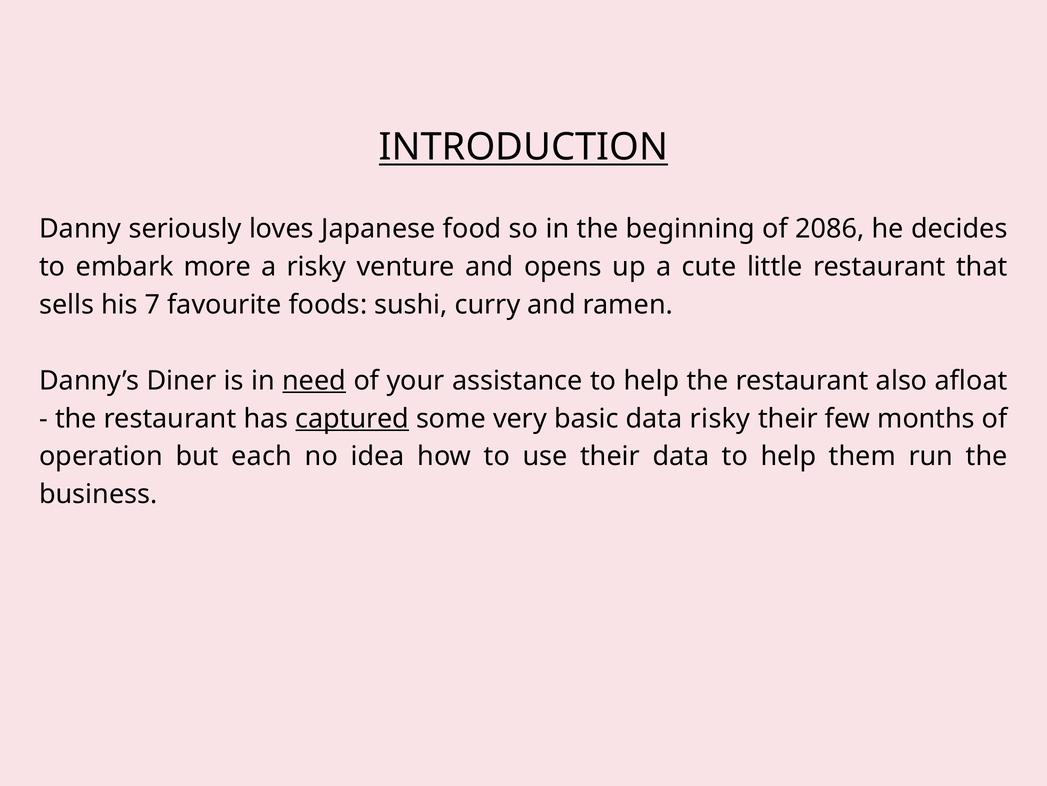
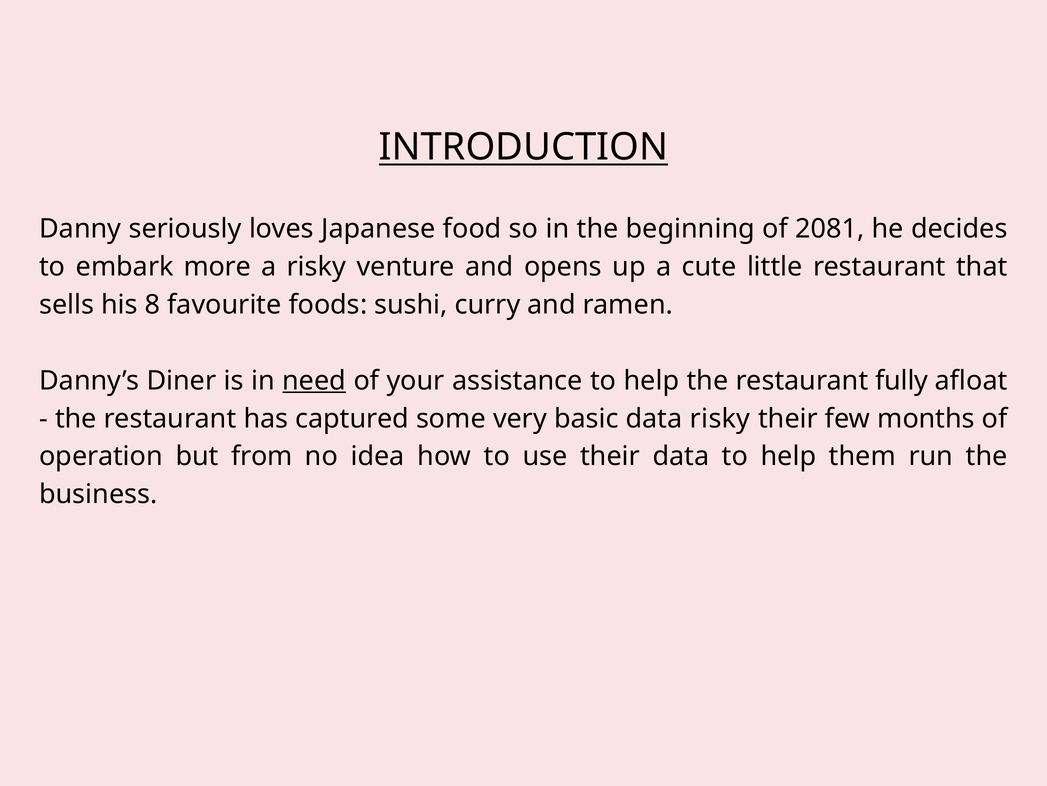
2086: 2086 -> 2081 (830, 229)
7: 7 -> 8 (153, 304)
also: also -> fully (902, 380)
captured underline: present -> none (352, 418)
each: each -> from (262, 456)
